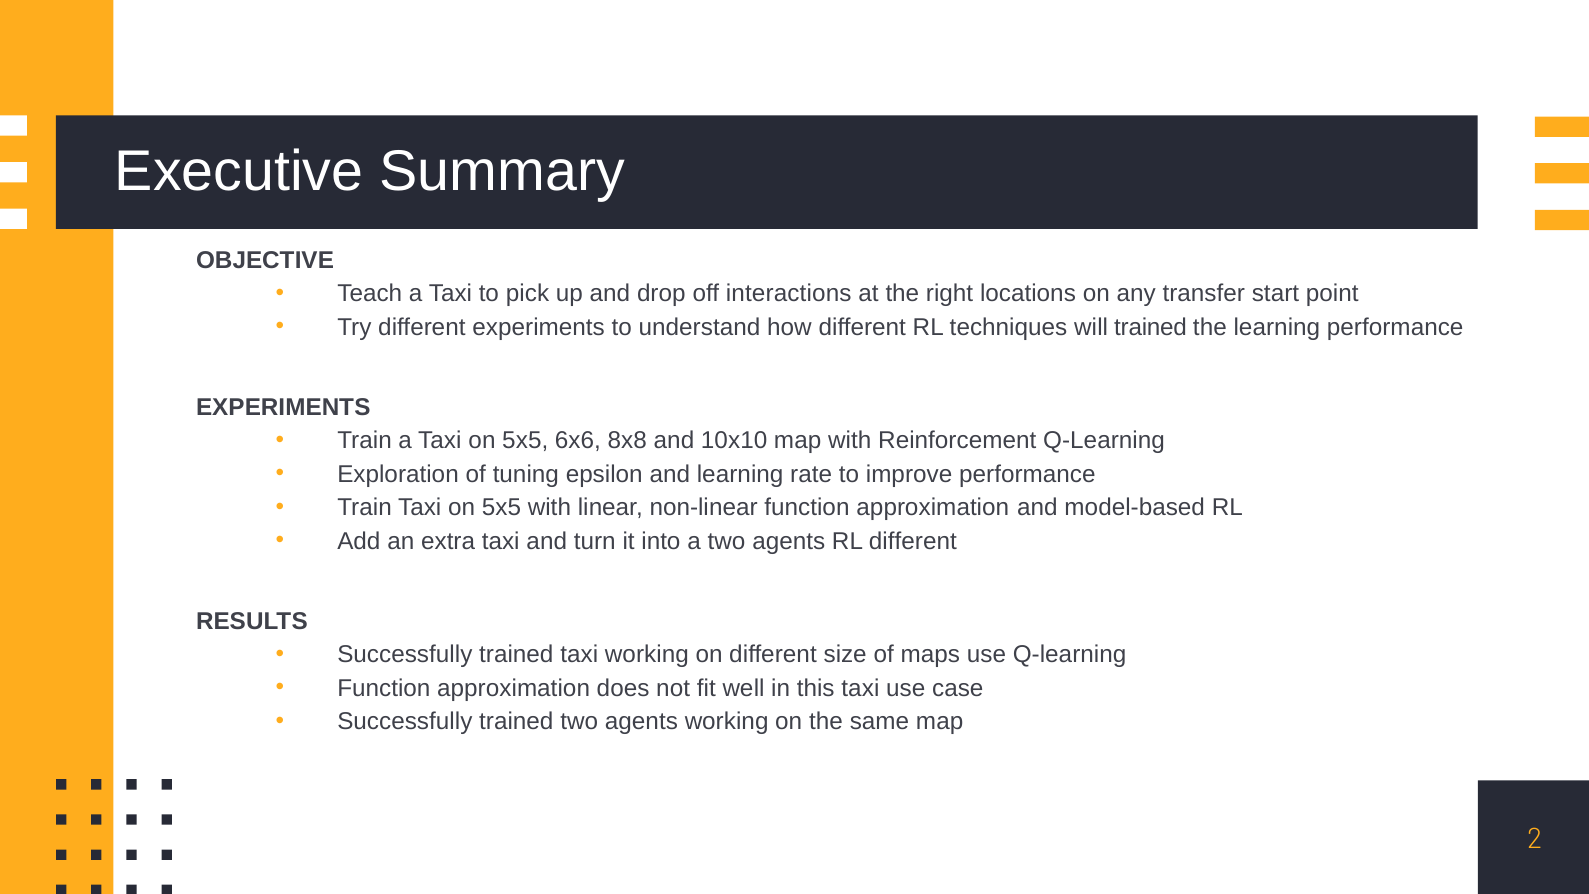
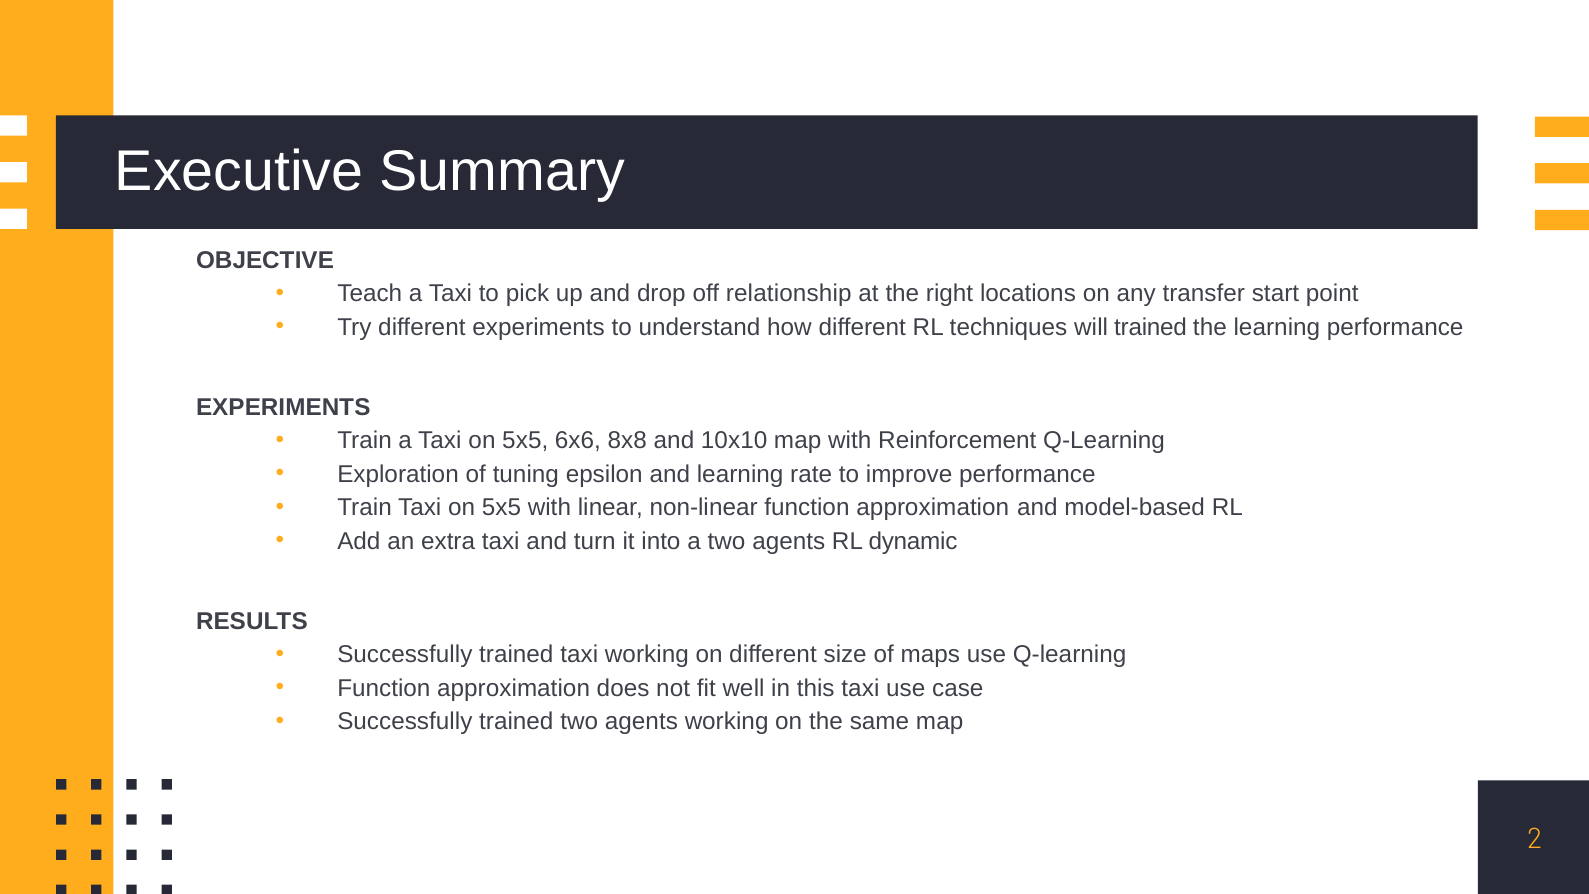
interactions: interactions -> relationship (789, 293)
RL different: different -> dynamic (913, 541)
